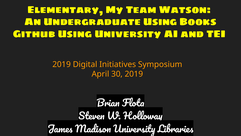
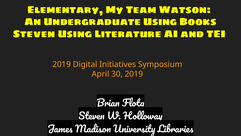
Github: Github -> Steven (34, 34)
Using University: University -> Literature (128, 34)
